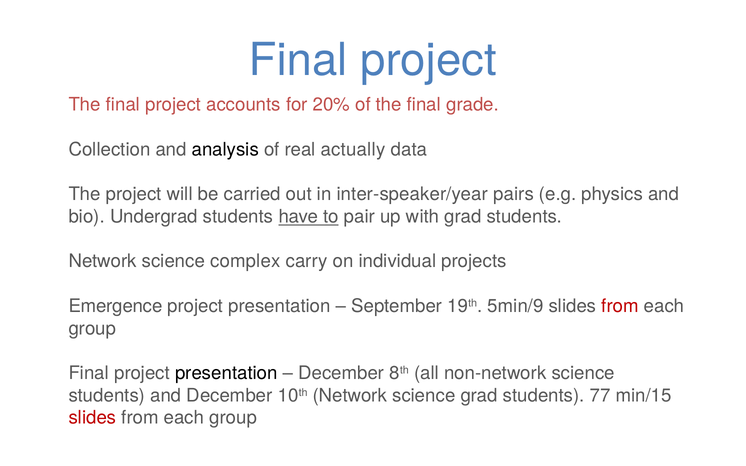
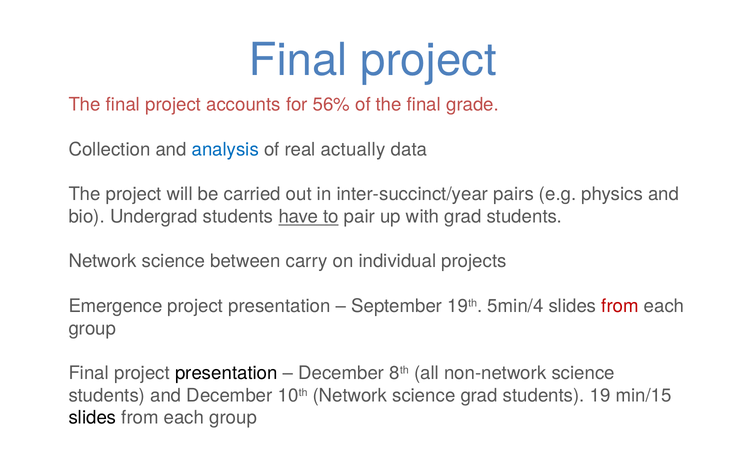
20%: 20% -> 56% (331, 105)
analysis colour: black -> blue (225, 150)
inter-speaker/year: inter-speaker/year -> inter-succinct/year (412, 194)
complex: complex -> between (245, 261)
5min/9: 5min/9 -> 5min/4 (515, 306)
77: 77 -> 19 (600, 396)
slides colour: red -> black (92, 418)
